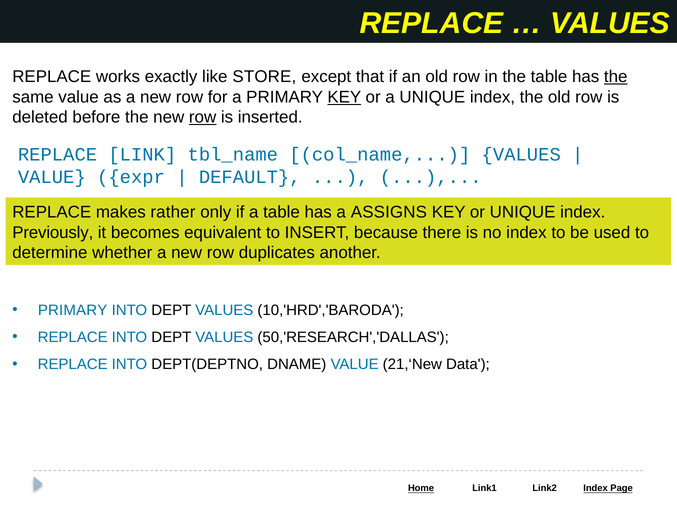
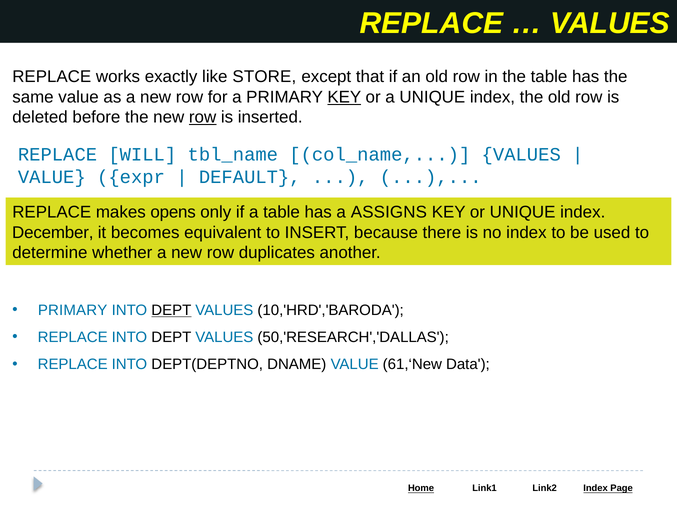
the underline: present -> none (616, 77)
LINK: LINK -> WILL (142, 154)
rather: rather -> opens (173, 212)
Previously: Previously -> December (53, 232)
DEPT underline: none -> present (171, 310)
21,‘New: 21,‘New -> 61,‘New (412, 364)
